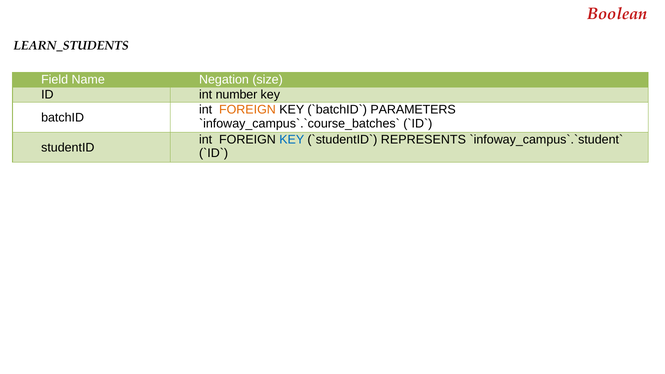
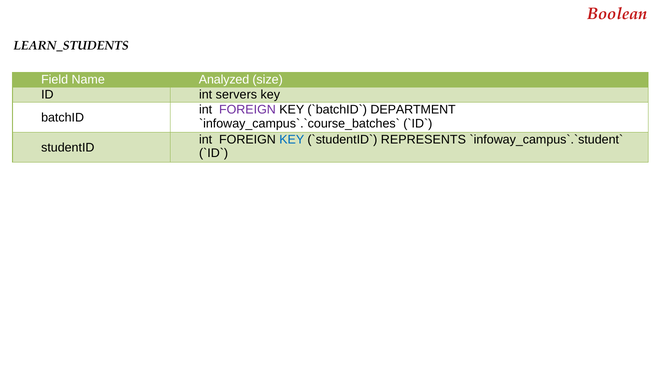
Negation: Negation -> Analyzed (224, 80)
number: number -> servers (236, 95)
FOREIGN colour: orange -> purple (247, 109)
PARAMETERS: PARAMETERS -> DEPARTMENT (413, 109)
